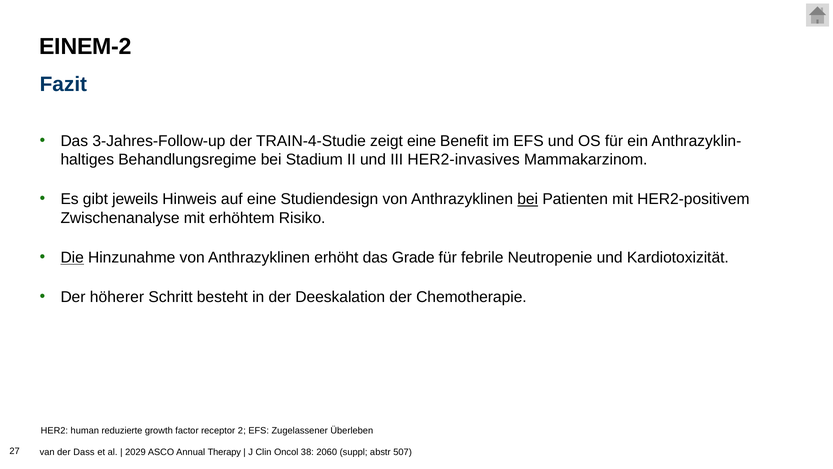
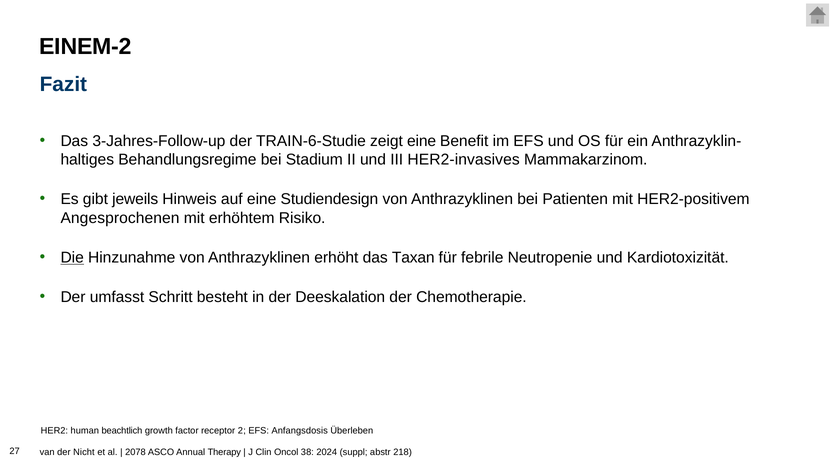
TRAIN-4-Studie: TRAIN-4-Studie -> TRAIN-6-Studie (311, 141)
bei underline: present -> none (528, 199)
Zwischenanalyse: Zwischenanalyse -> Angesprochenen (120, 218)
Grade: Grade -> Taxan (413, 257)
höherer: höherer -> umfasst (117, 297)
reduzierte: reduzierte -> beachtlich (122, 431)
Zugelassener: Zugelassener -> Anfangsdosis (300, 431)
Dass: Dass -> Nicht (84, 452)
2029: 2029 -> 2078 (135, 452)
2060: 2060 -> 2024 (327, 452)
507: 507 -> 218 (403, 452)
